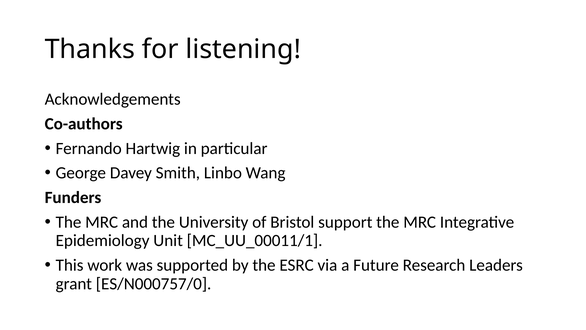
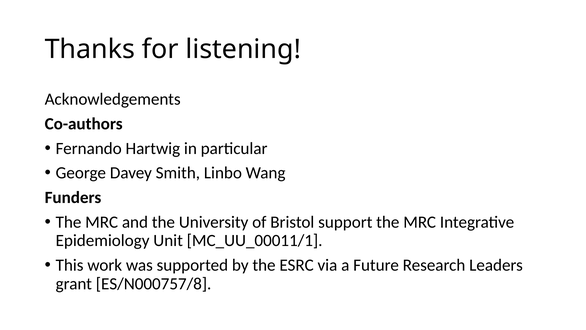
ES/N000757/0: ES/N000757/0 -> ES/N000757/8 (154, 283)
